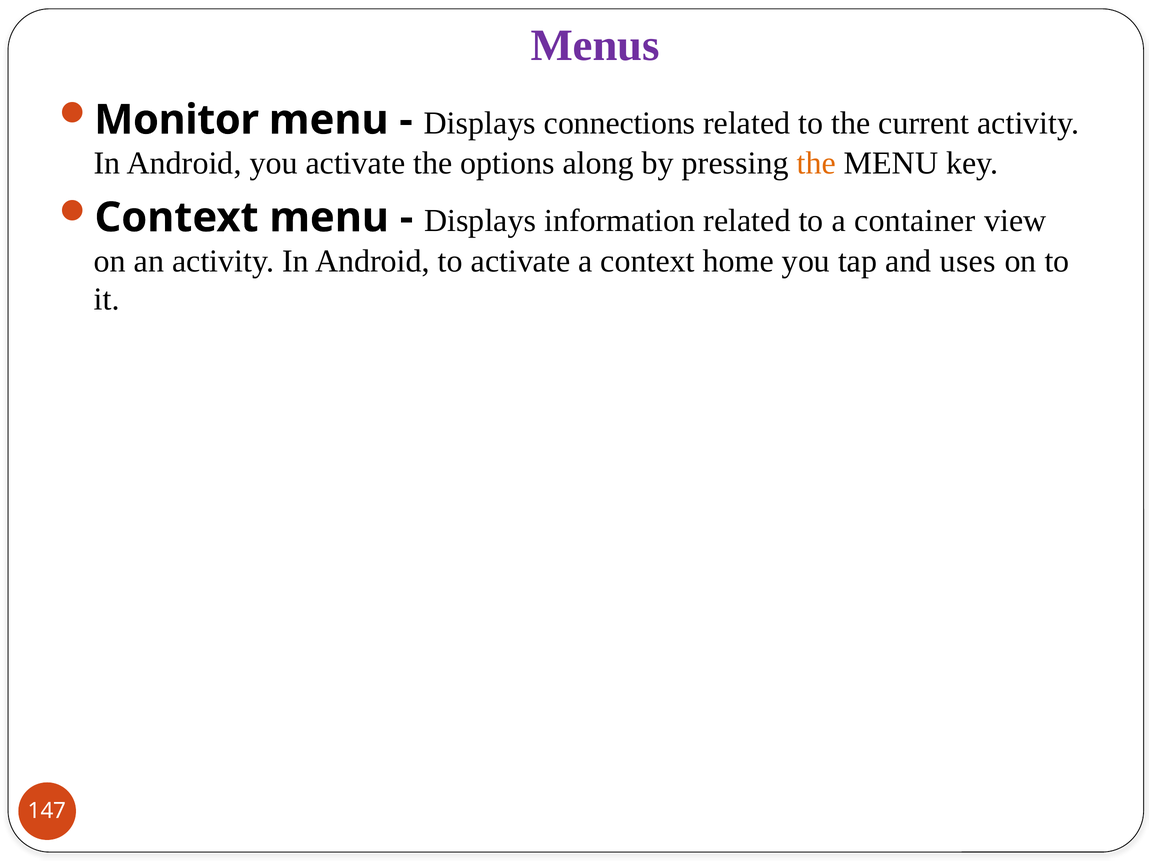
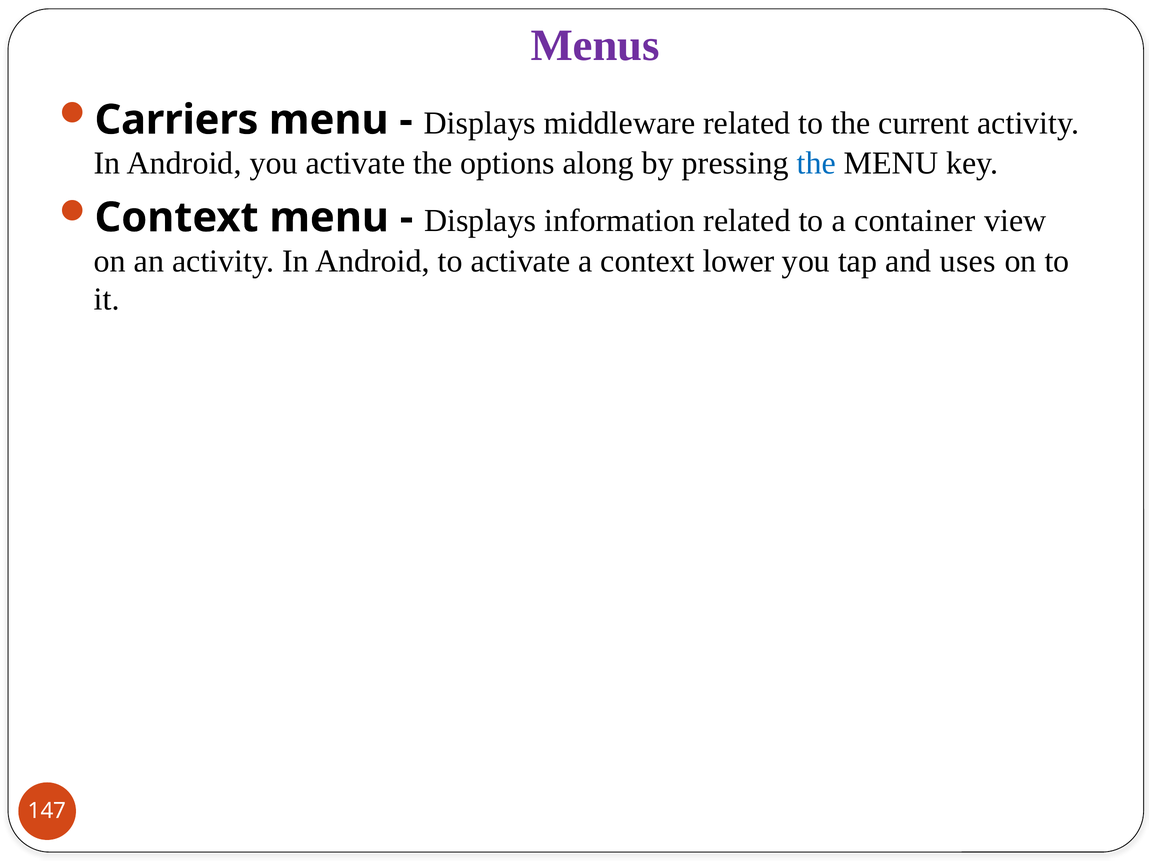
Monitor: Monitor -> Carriers (177, 120)
connections: connections -> middleware (620, 123)
the colour: orange -> blue (816, 163)
home: home -> lower (739, 261)
